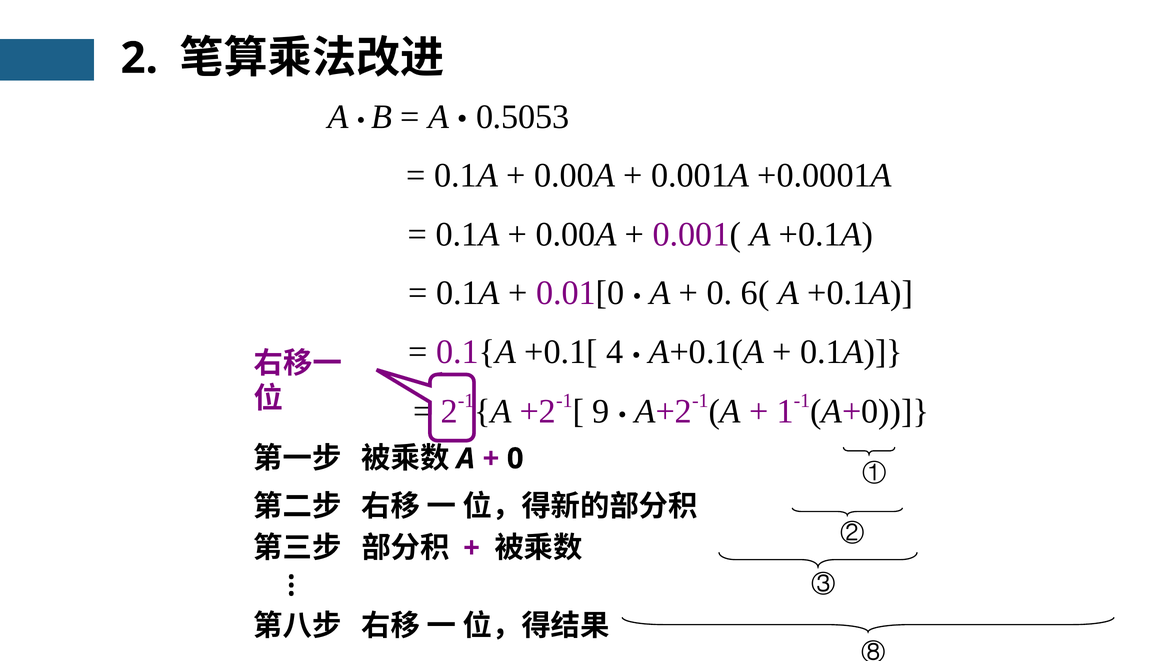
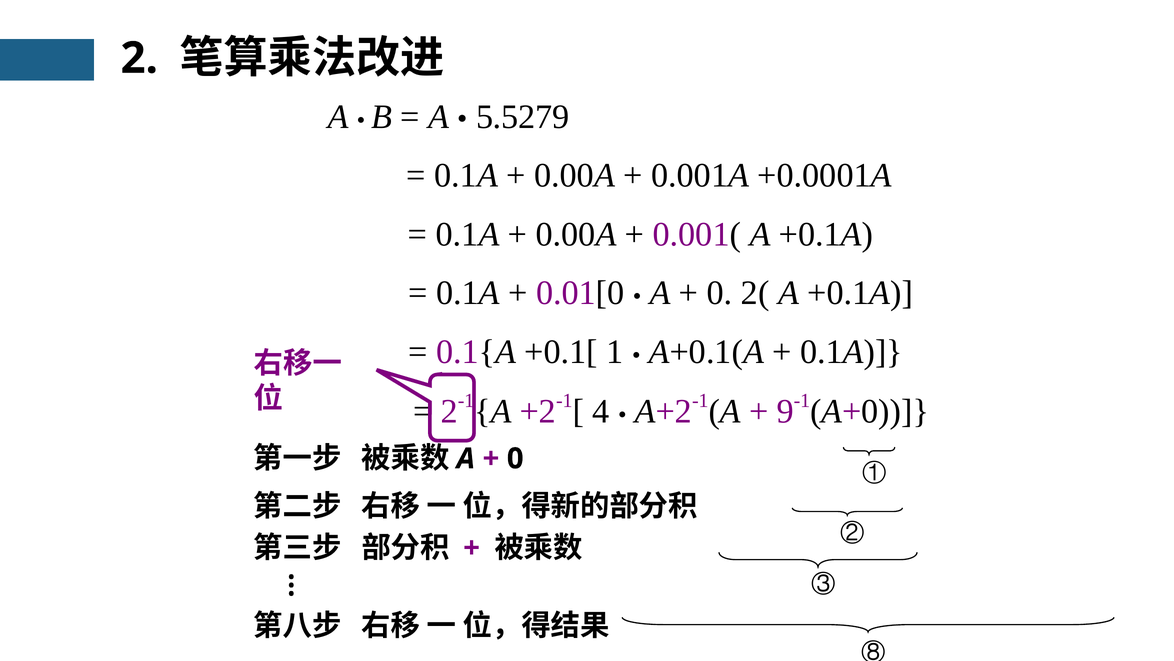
0.5053: 0.5053 -> 5.5279 (523, 117)
6(: 6( -> 2( (755, 293)
4: 4 -> 1 (615, 352)
9: 9 -> 4 (601, 411)
1: 1 -> 9 (785, 411)
